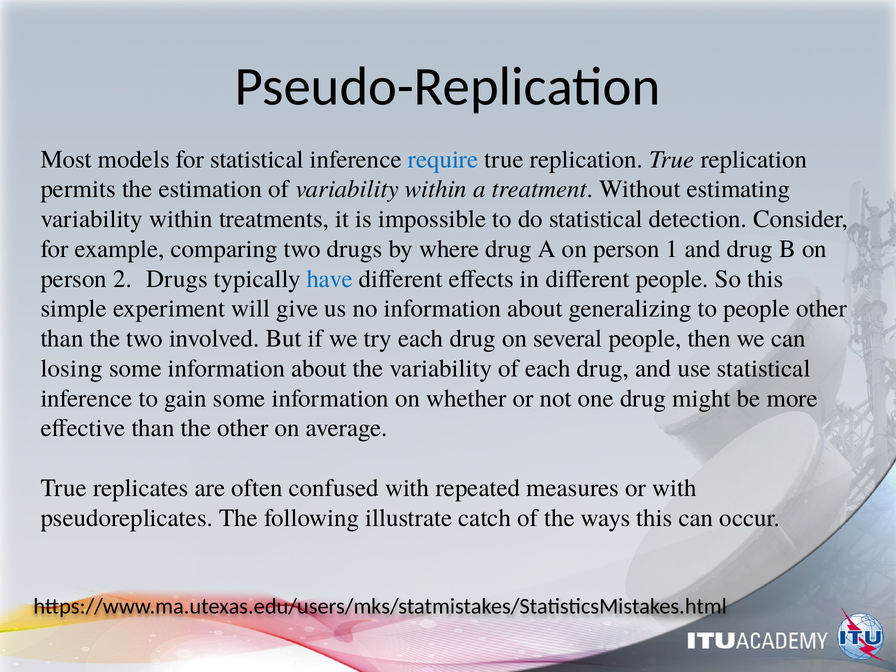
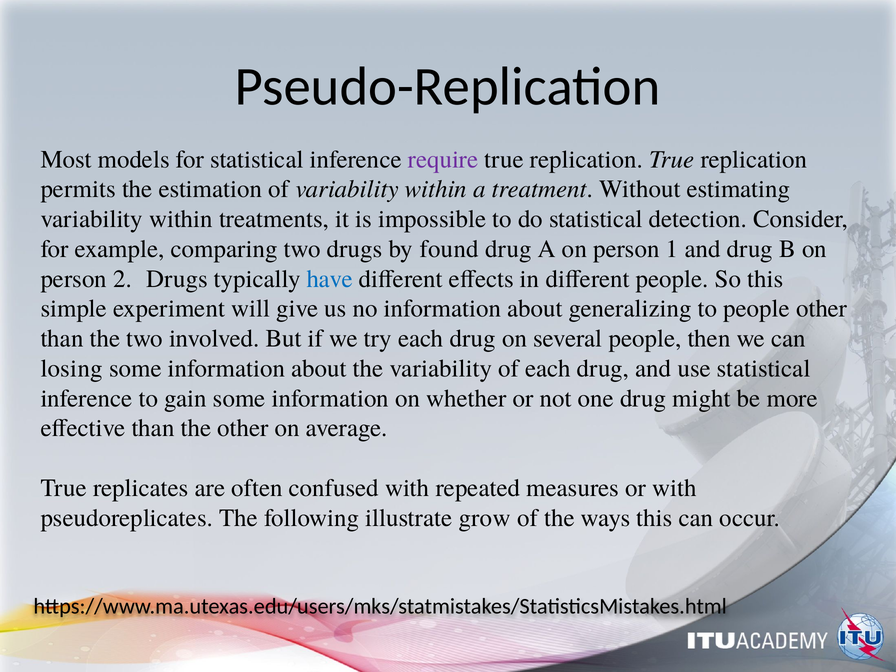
require colour: blue -> purple (443, 159)
where: where -> found (449, 249)
catch: catch -> grow (485, 518)
